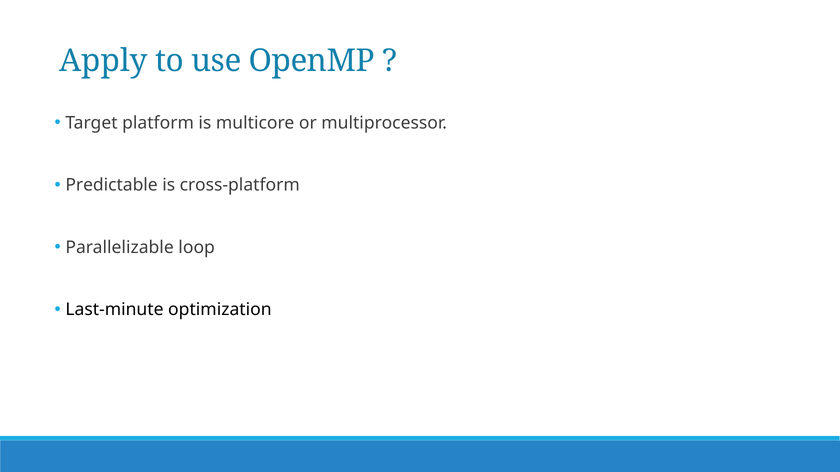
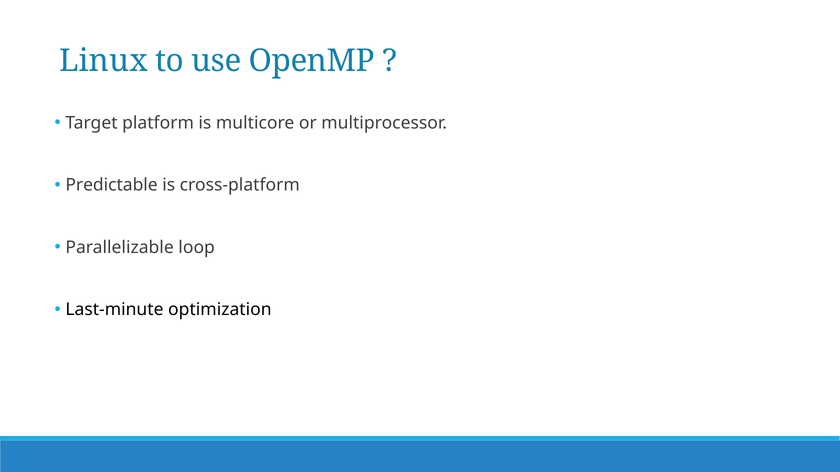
Apply: Apply -> Linux (103, 61)
